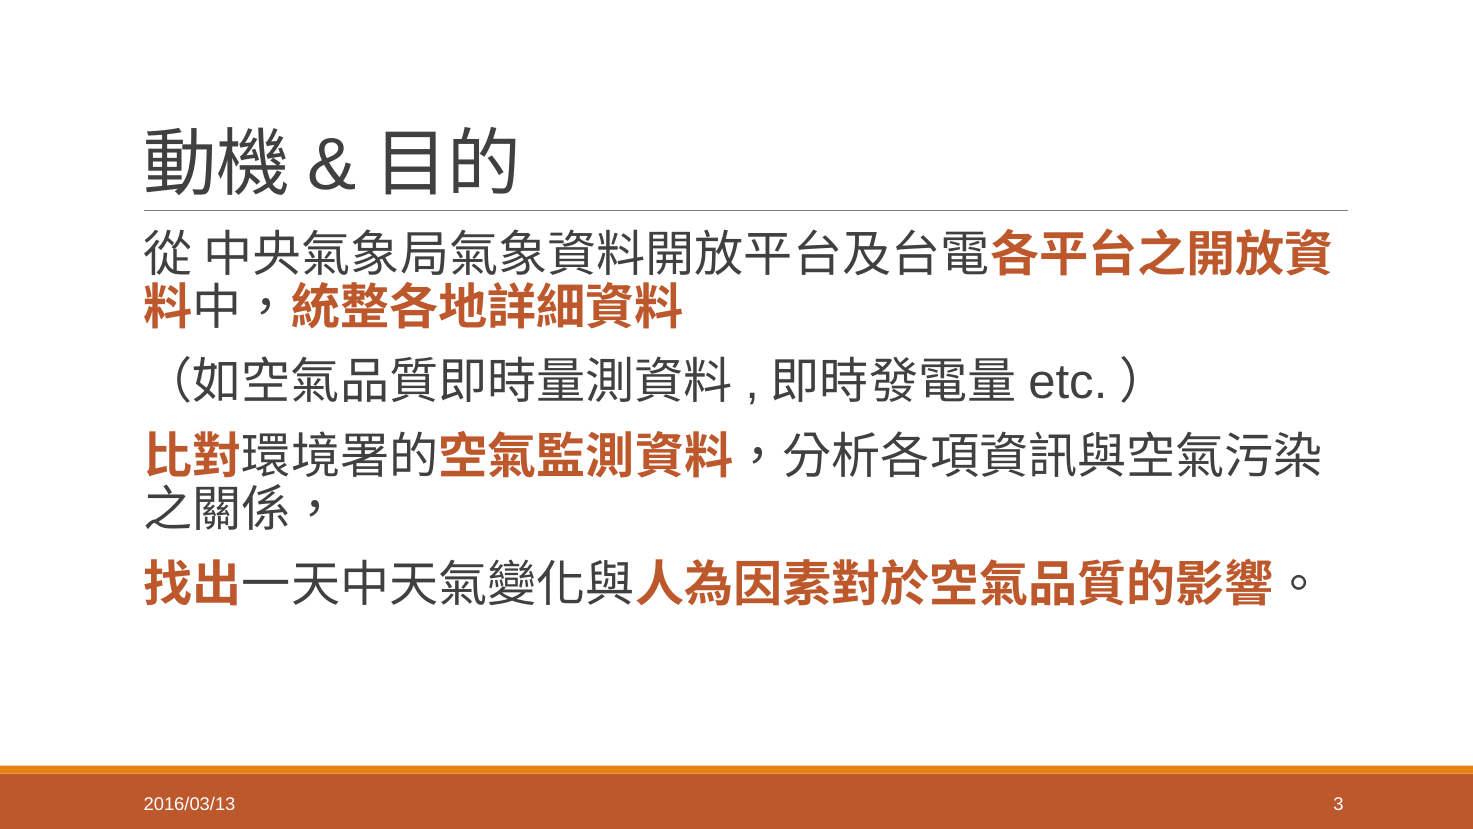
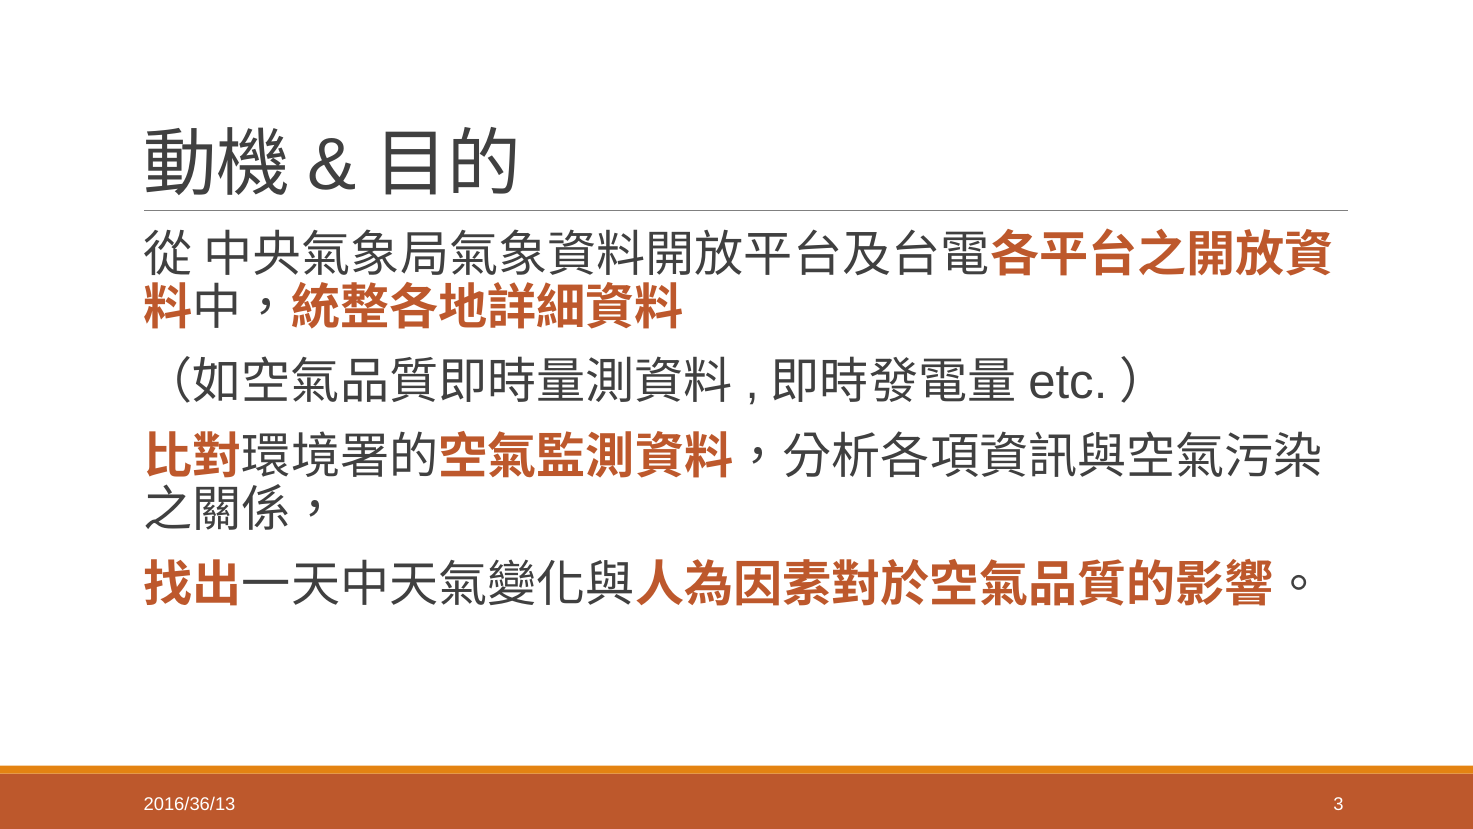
2016/03/13: 2016/03/13 -> 2016/36/13 (190, 804)
